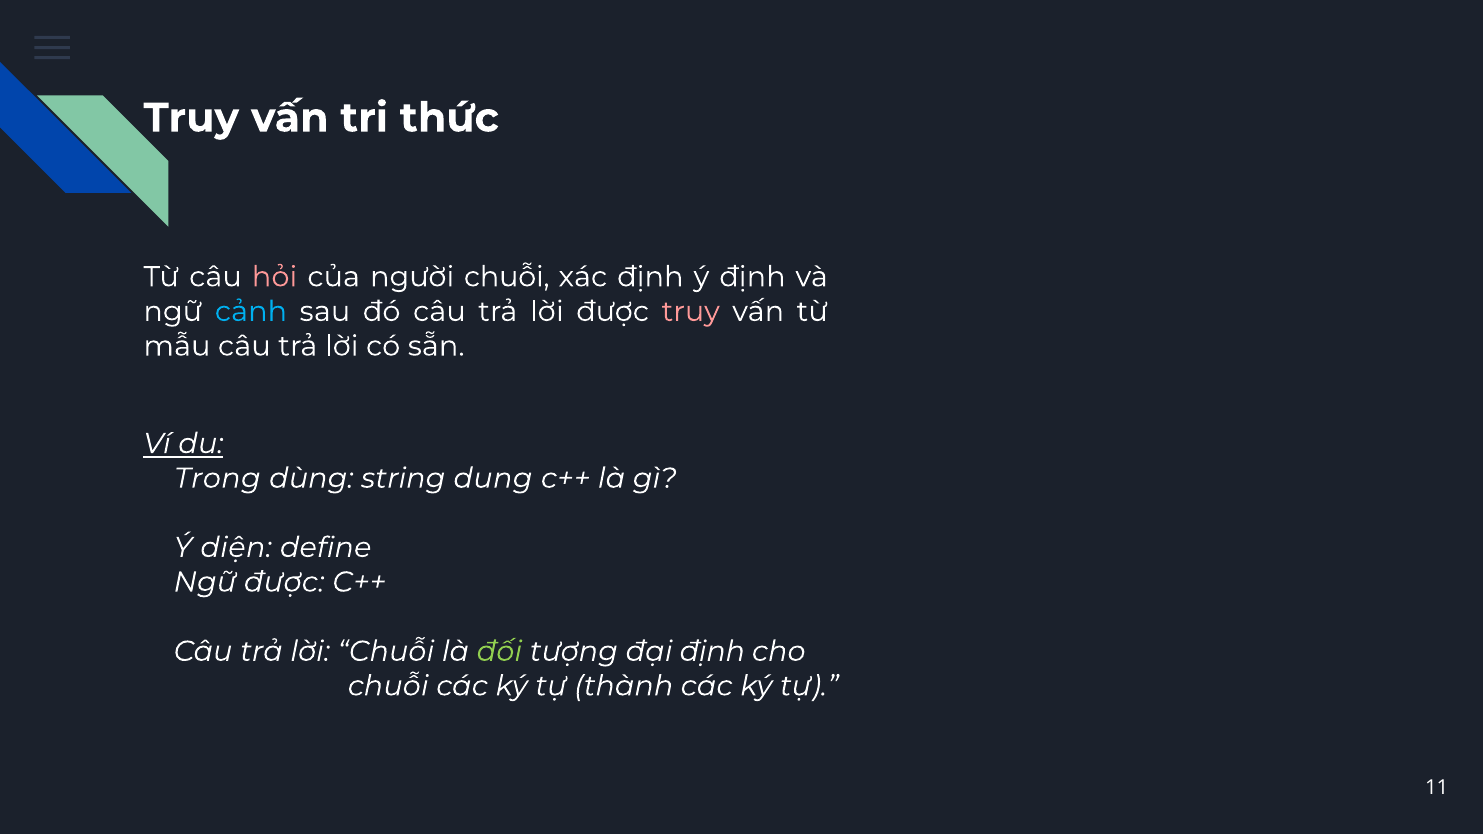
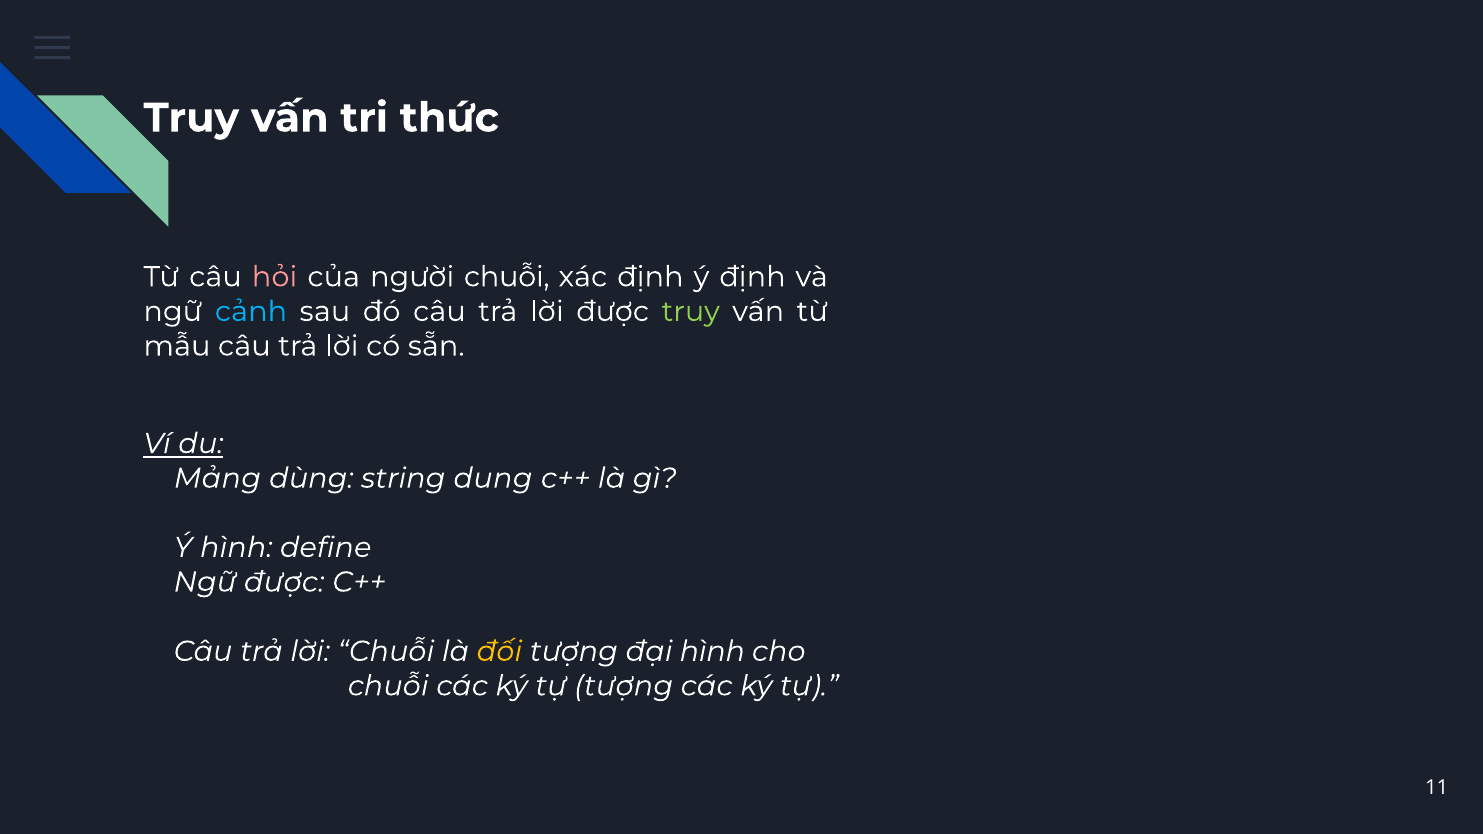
truy colour: pink -> light green (691, 312)
Trong: Trong -> Mảng (217, 478)
Ý diện: diện -> hình (236, 548)
đối colour: light green -> yellow (499, 651)
đại định: định -> hình (712, 651)
tự thành: thành -> tượng (624, 686)
